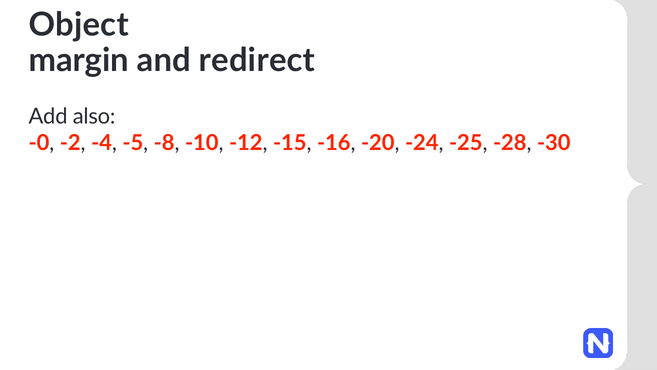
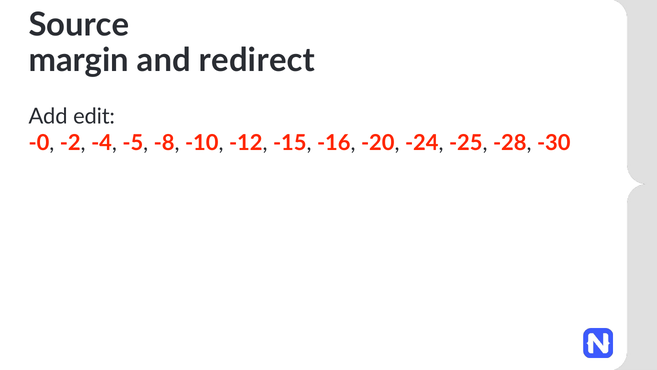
Object: Object -> Source (79, 25)
also: also -> edit (94, 117)
